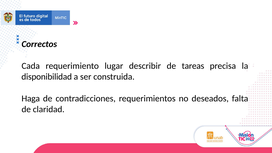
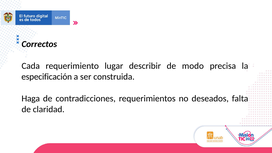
tareas: tareas -> modo (193, 66)
disponibilidad: disponibilidad -> especificación (47, 77)
